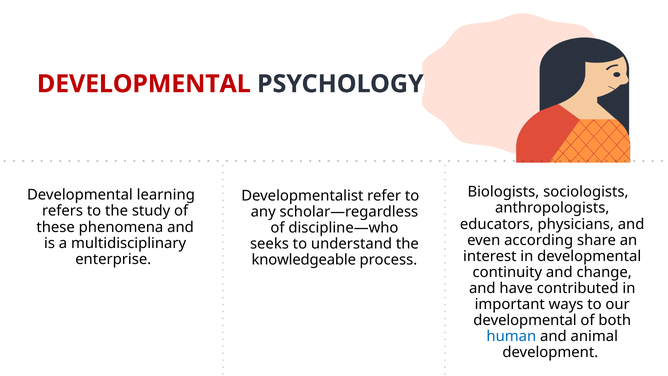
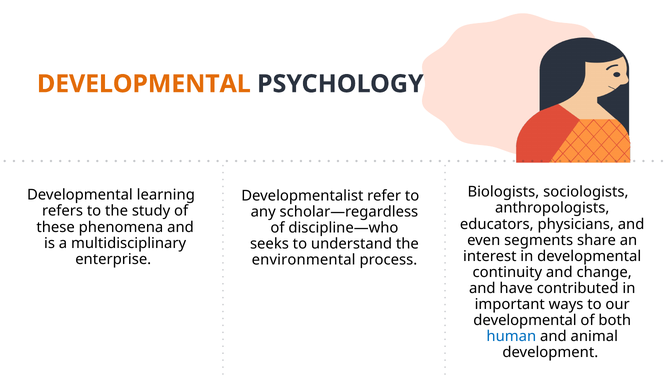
DEVELOPMENTAL colour: red -> orange (144, 84)
according: according -> segments (539, 240)
knowledgeable: knowledgeable -> environmental (304, 260)
